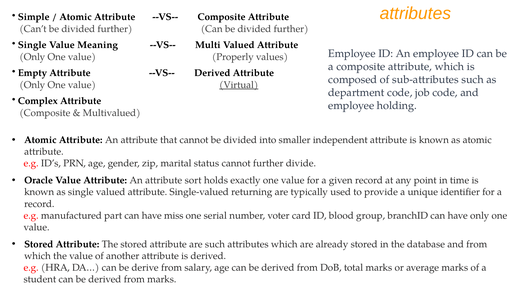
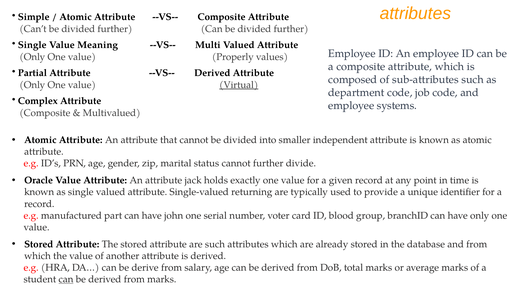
Empty: Empty -> Partial (32, 73)
holding: holding -> systems (397, 105)
sort: sort -> jack (193, 180)
miss: miss -> john (174, 215)
can underline: none -> present (66, 279)
